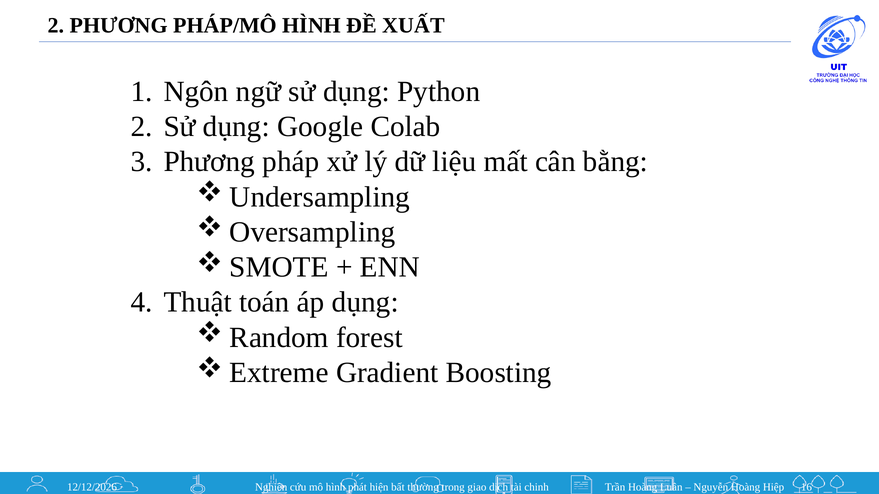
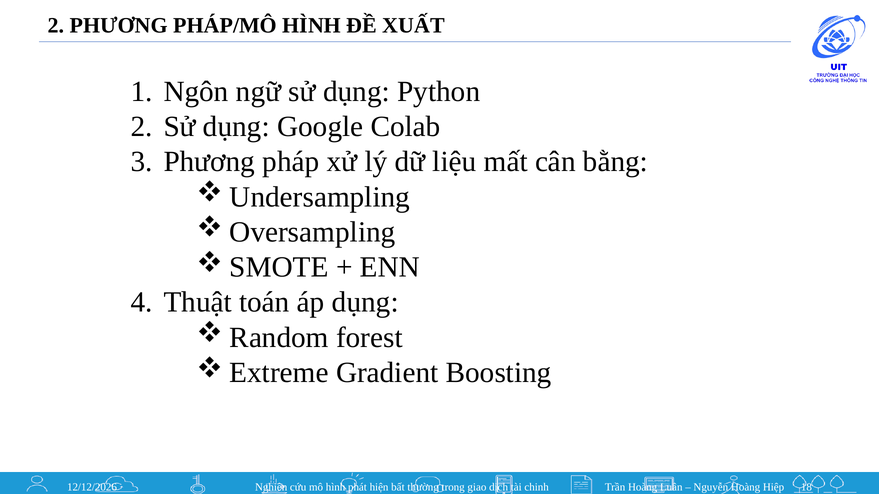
16: 16 -> 18 (806, 487)
